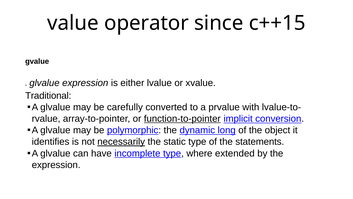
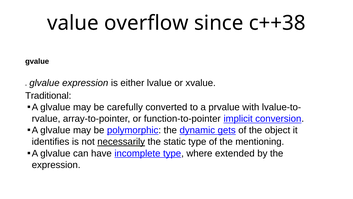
operator: operator -> overflow (146, 23)
c++15: c++15 -> c++38 (277, 23)
function-to-pointer underline: present -> none (182, 118)
long: long -> gets (227, 130)
statements: statements -> mentioning (260, 141)
